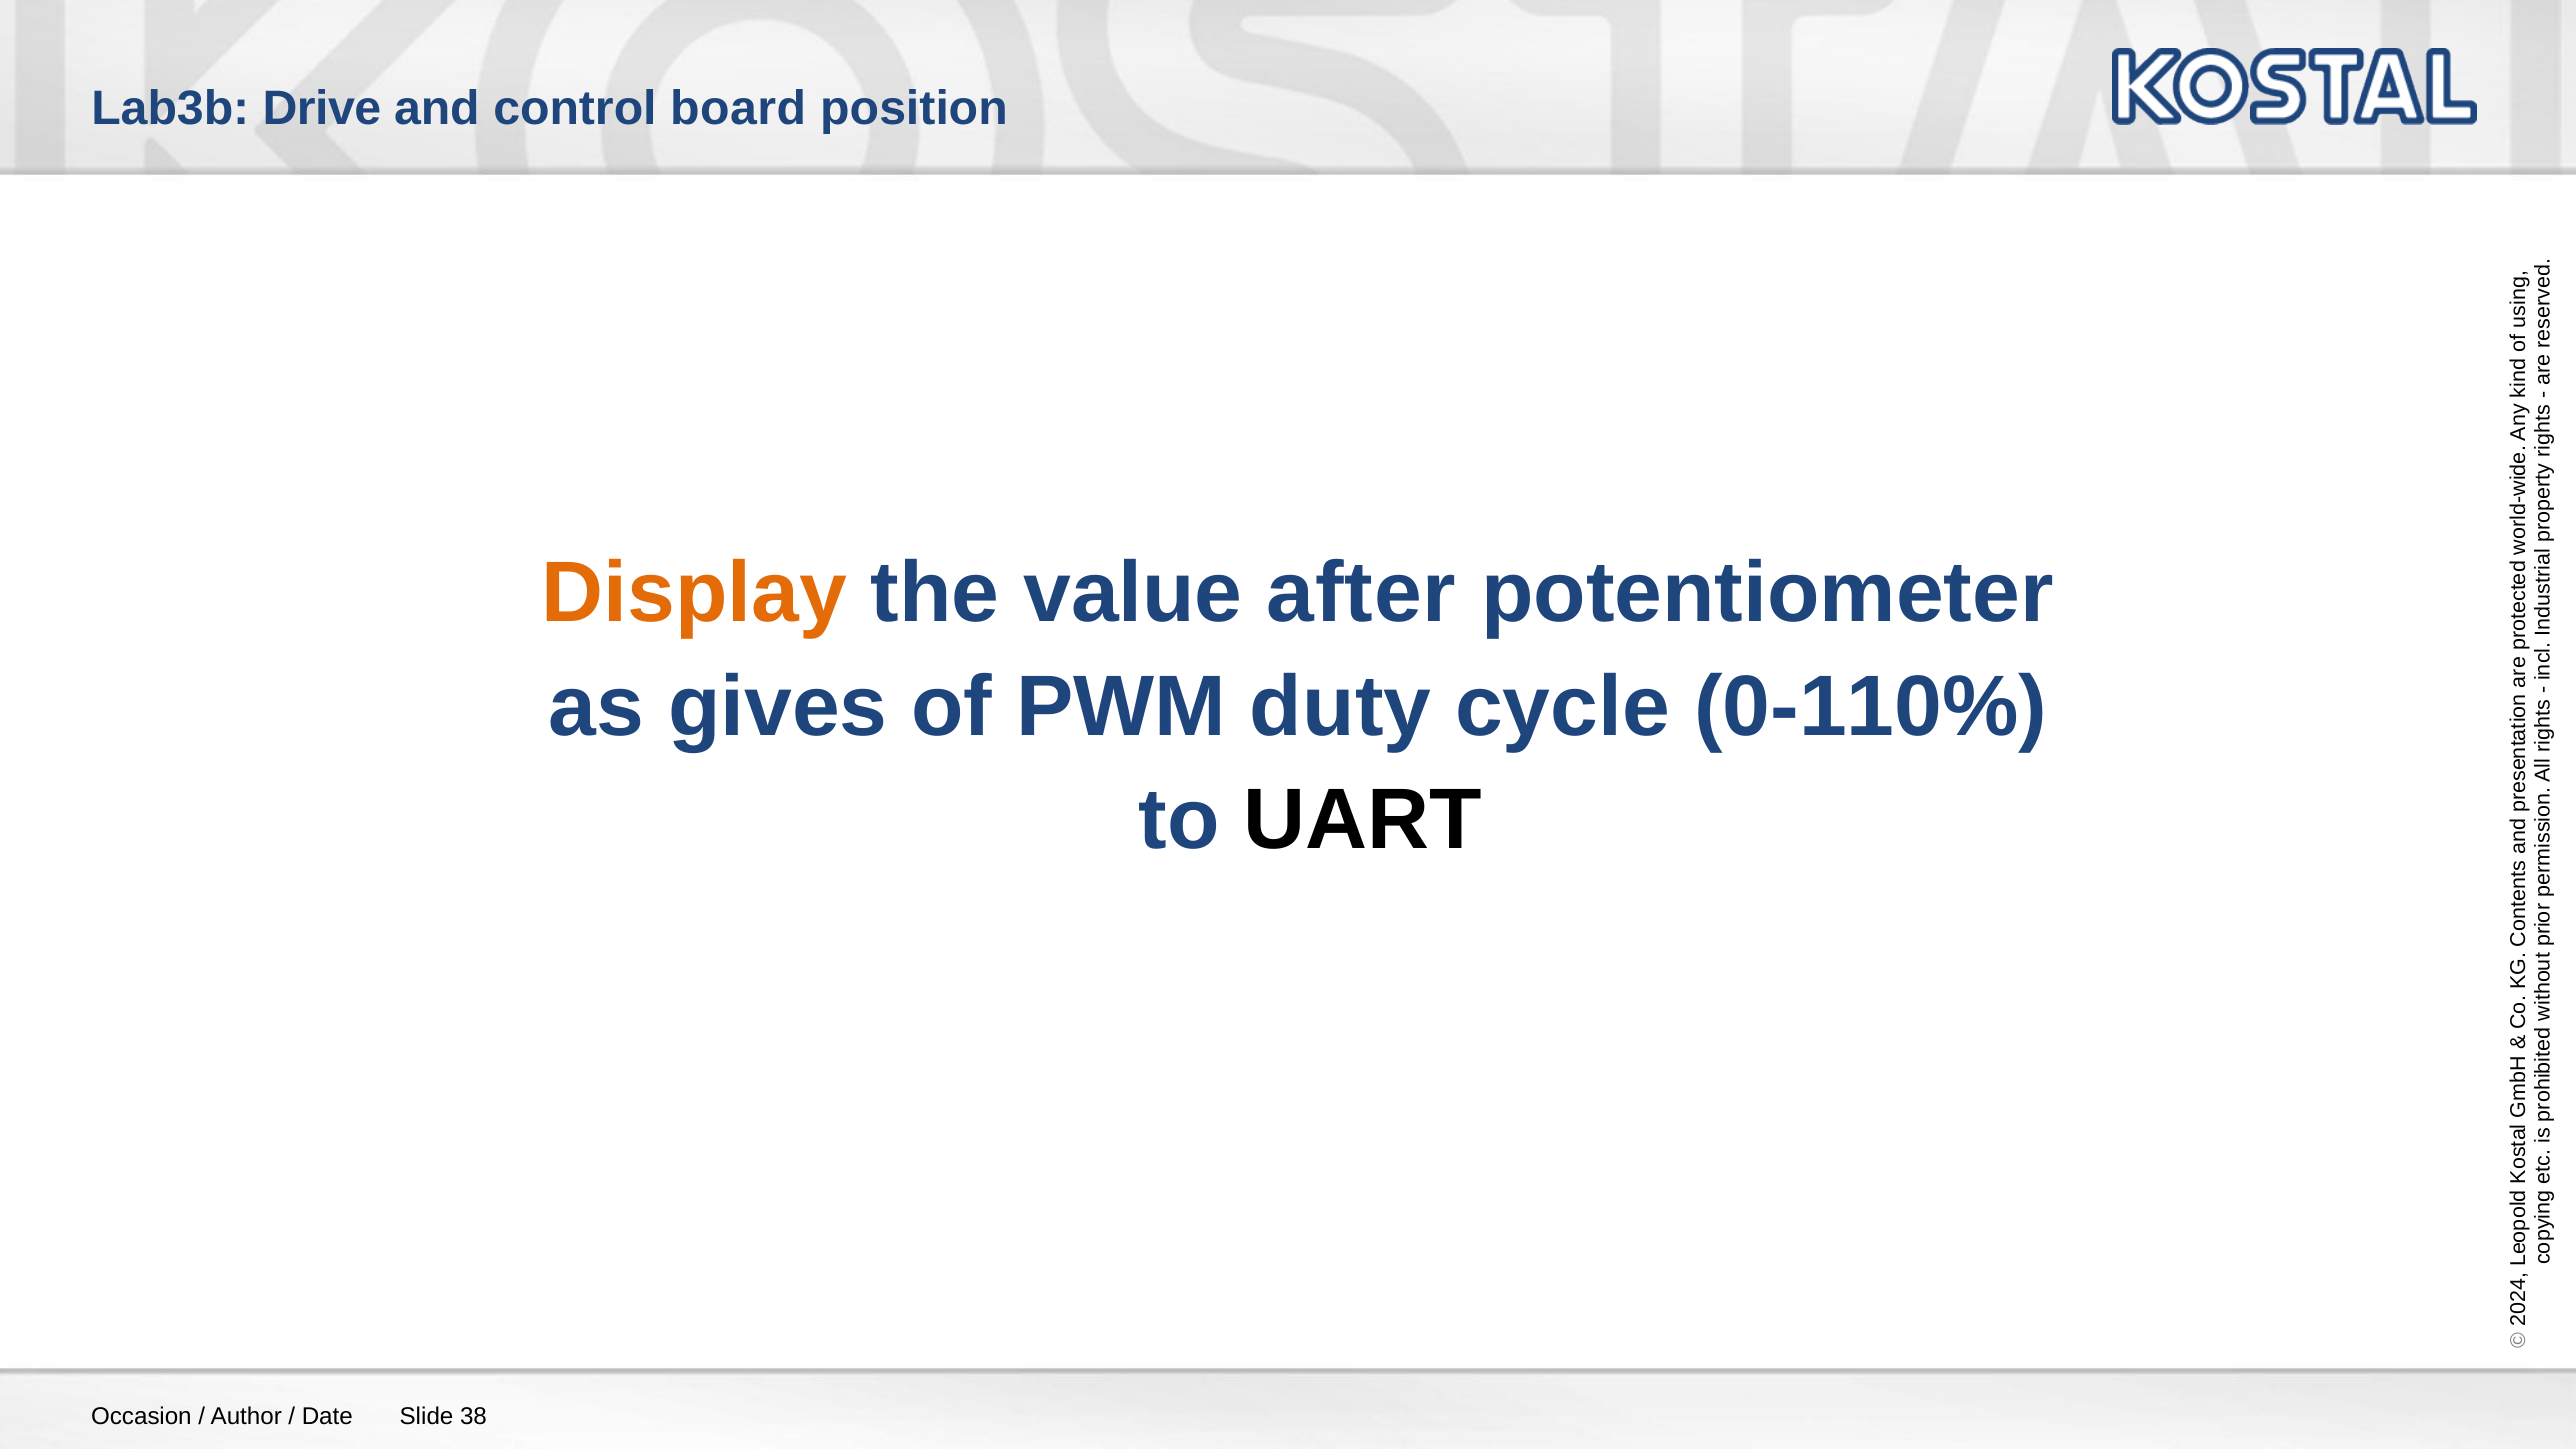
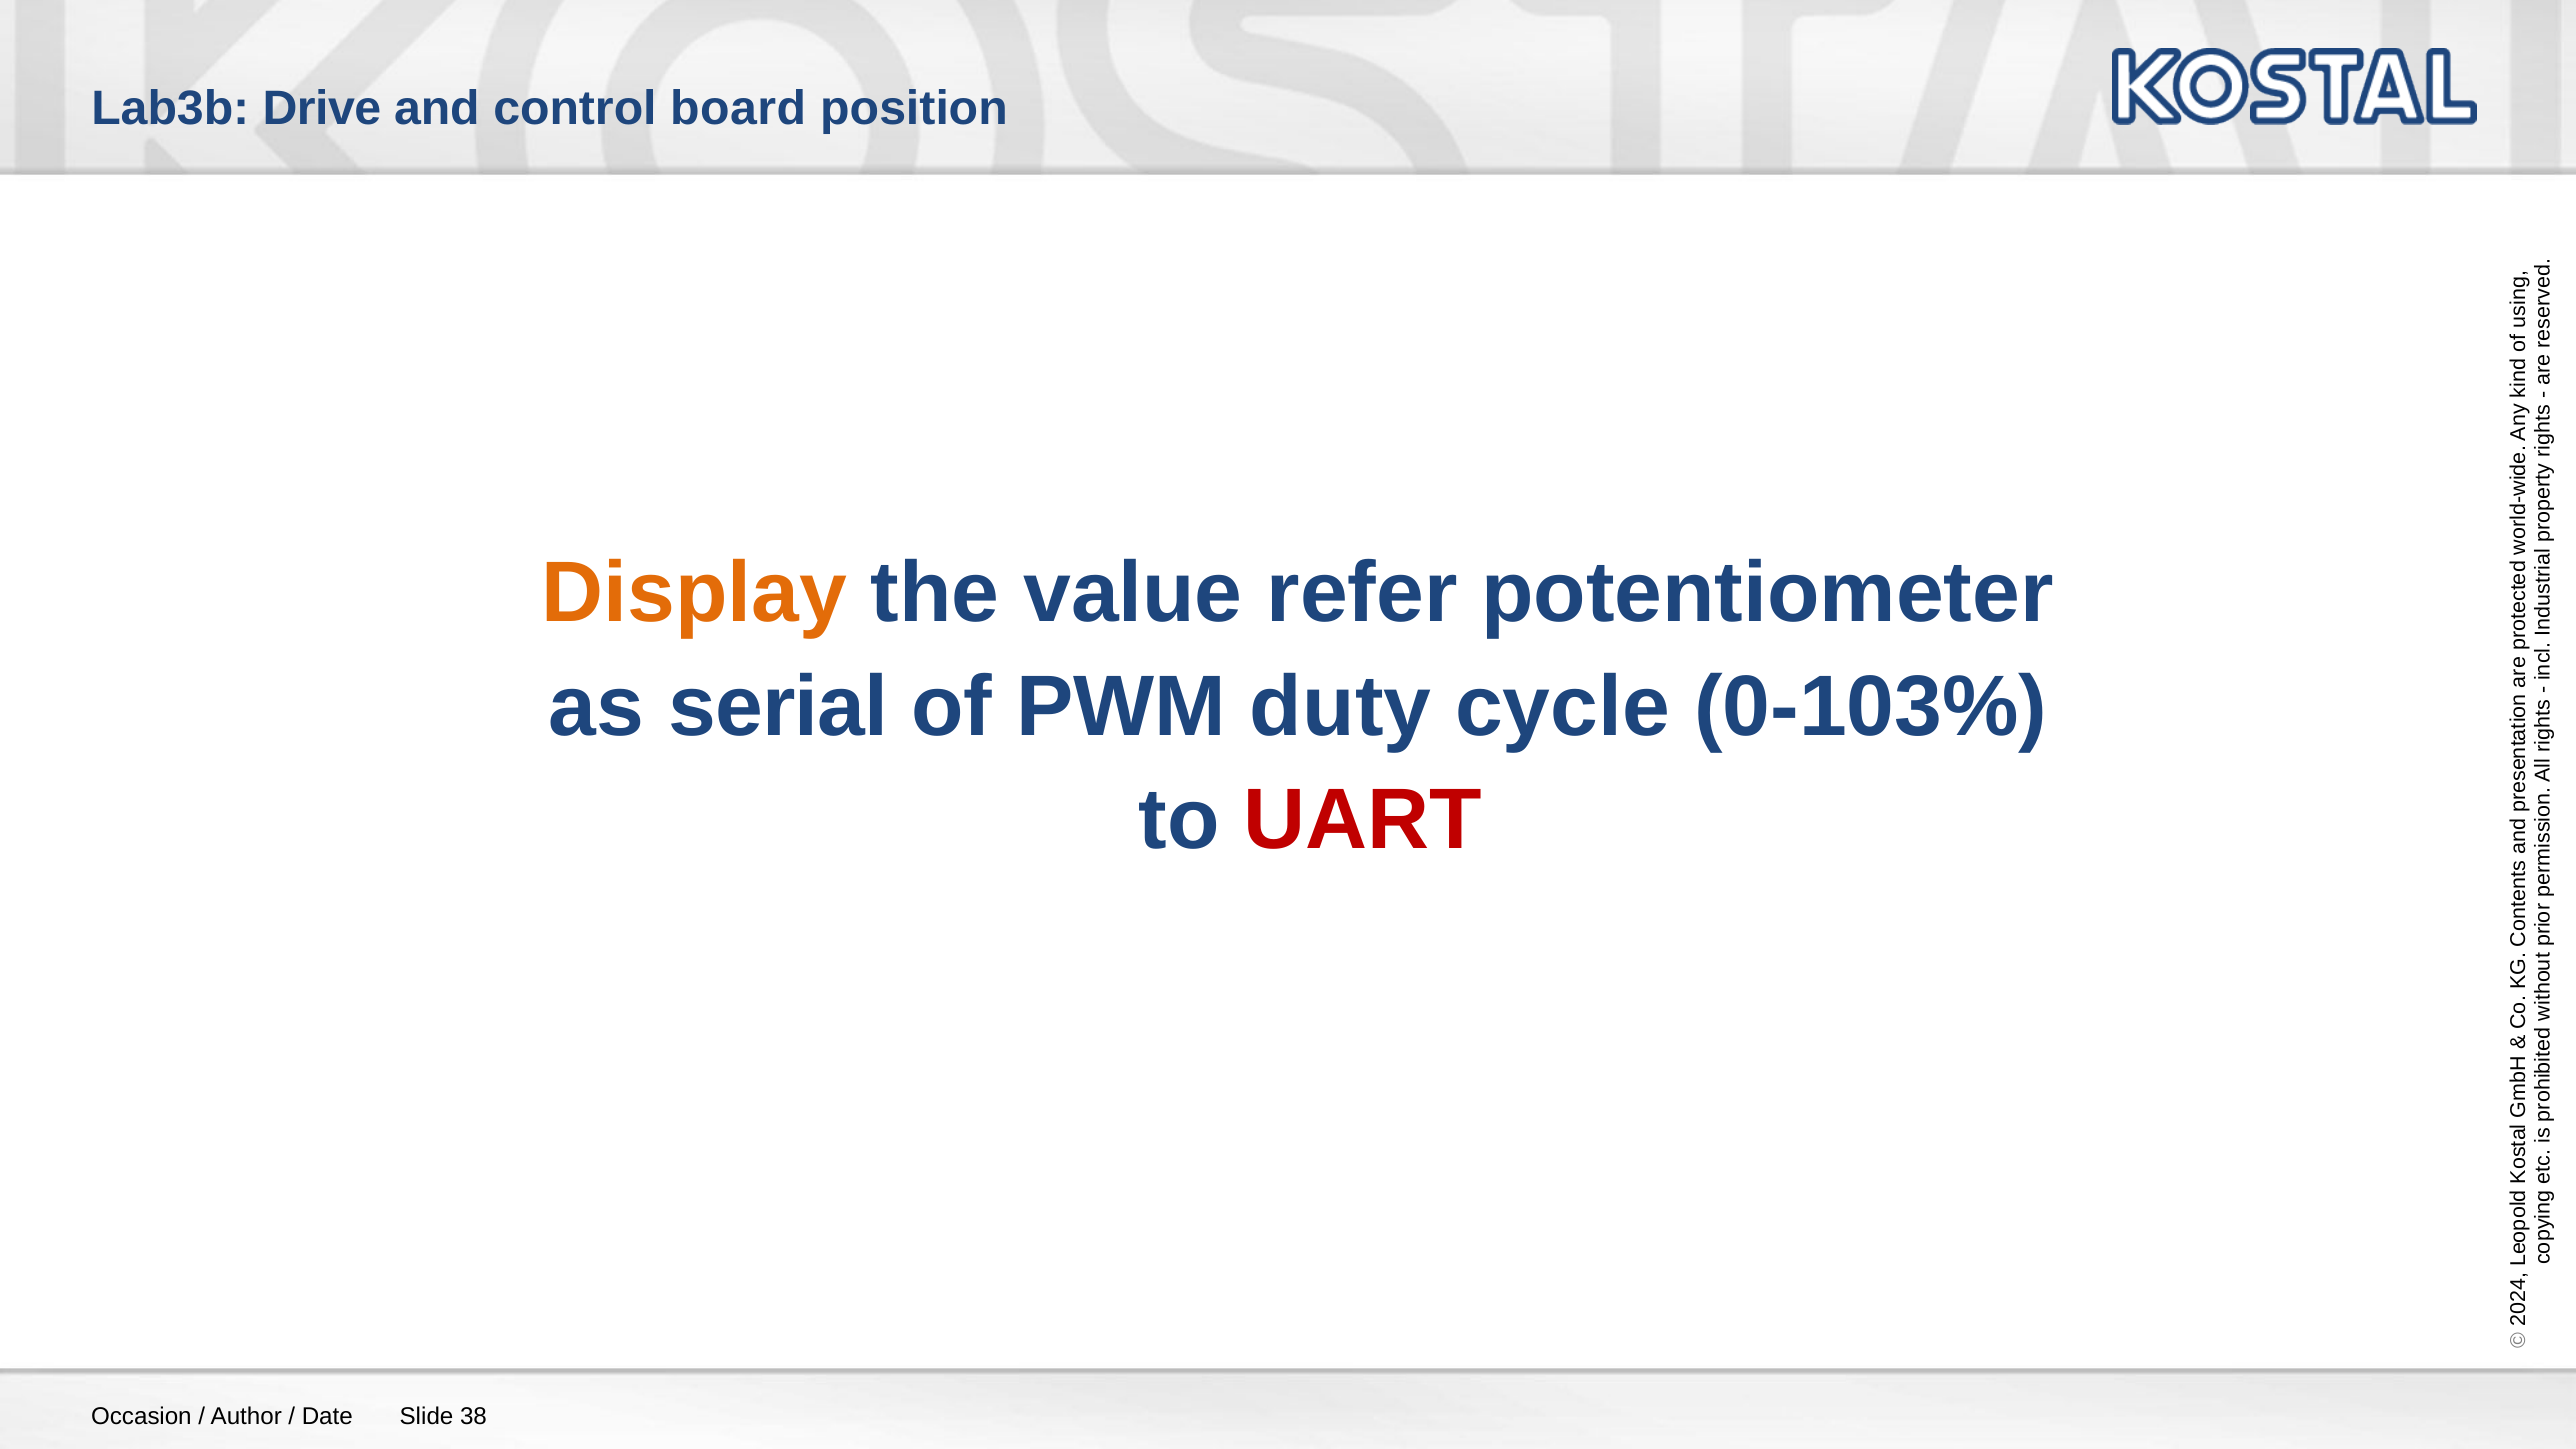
after: after -> refer (1362, 593)
gives: gives -> serial (778, 707)
0-110%: 0-110% -> 0-103% (1871, 707)
UART colour: black -> red (1363, 821)
